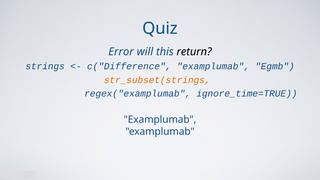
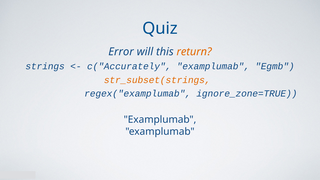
return colour: black -> orange (194, 52)
c("Difference: c("Difference -> c("Accurately (129, 66)
ignore_time=TRUE: ignore_time=TRUE -> ignore_zone=TRUE (247, 94)
